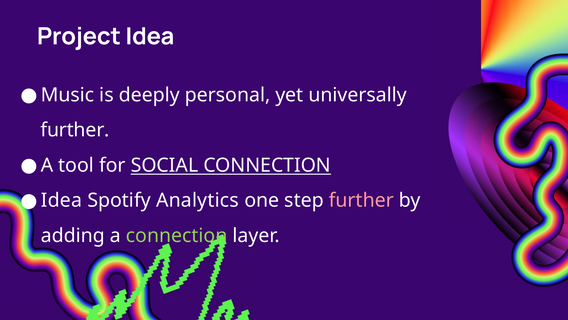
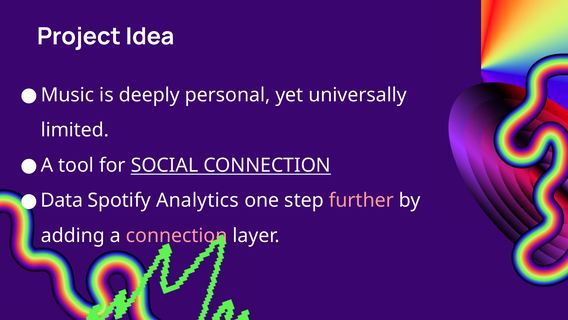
further: further -> limited (75, 130)
Idea: Idea -> Data (62, 200)
connection colour: light green -> pink (177, 235)
